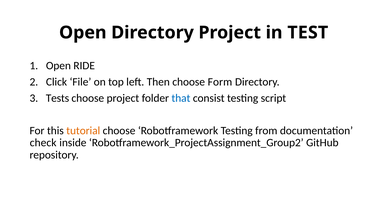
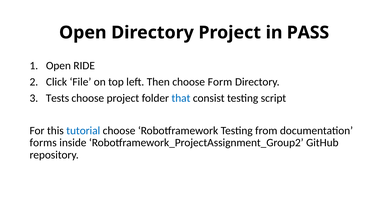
TEST: TEST -> PASS (308, 33)
tutorial colour: orange -> blue (83, 131)
check: check -> forms (43, 143)
